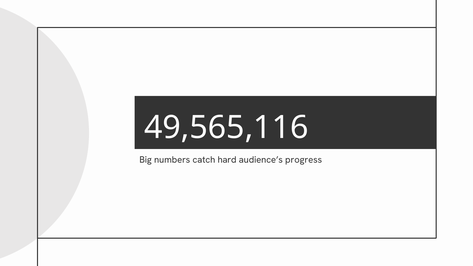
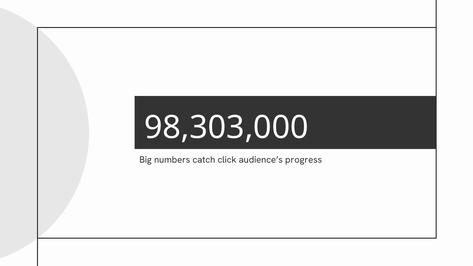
49,565,116: 49,565,116 -> 98,303,000 (226, 128)
hard: hard -> click (227, 160)
